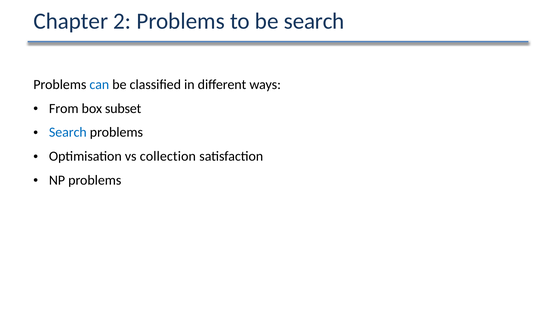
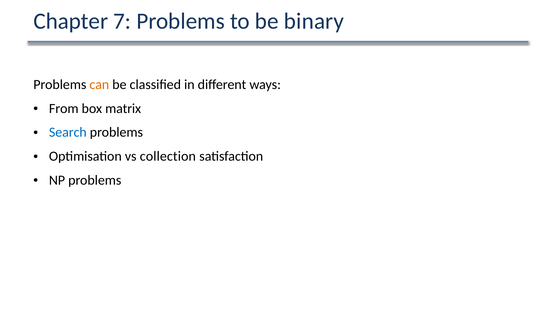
2: 2 -> 7 (122, 21)
be search: search -> binary (314, 21)
can colour: blue -> orange (99, 84)
subset: subset -> matrix (123, 108)
